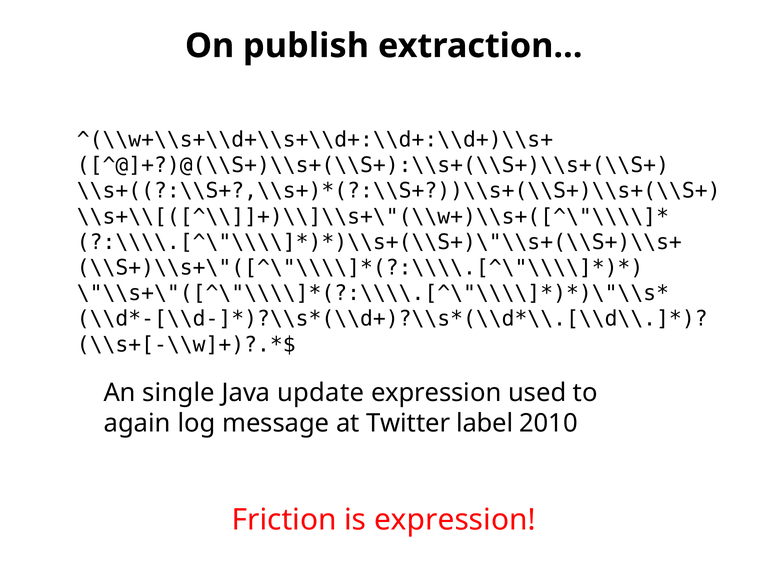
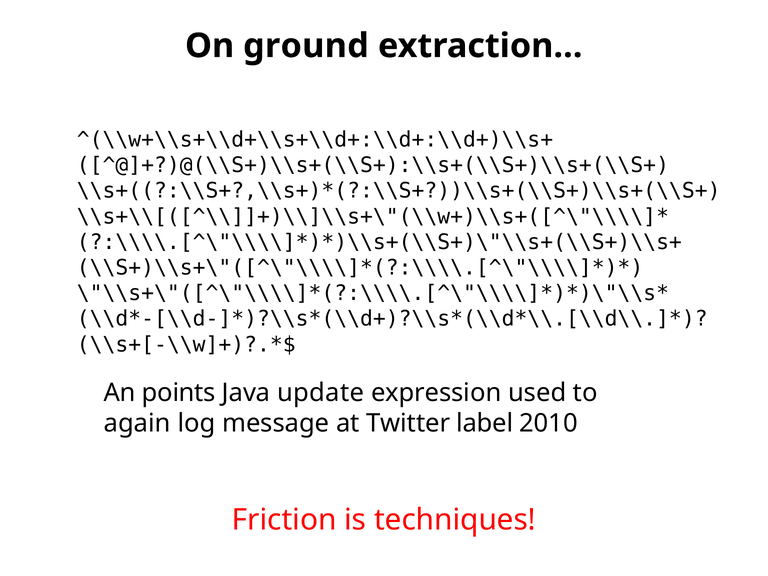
publish: publish -> ground (306, 46)
single: single -> points (179, 393)
is expression: expression -> techniques (455, 520)
